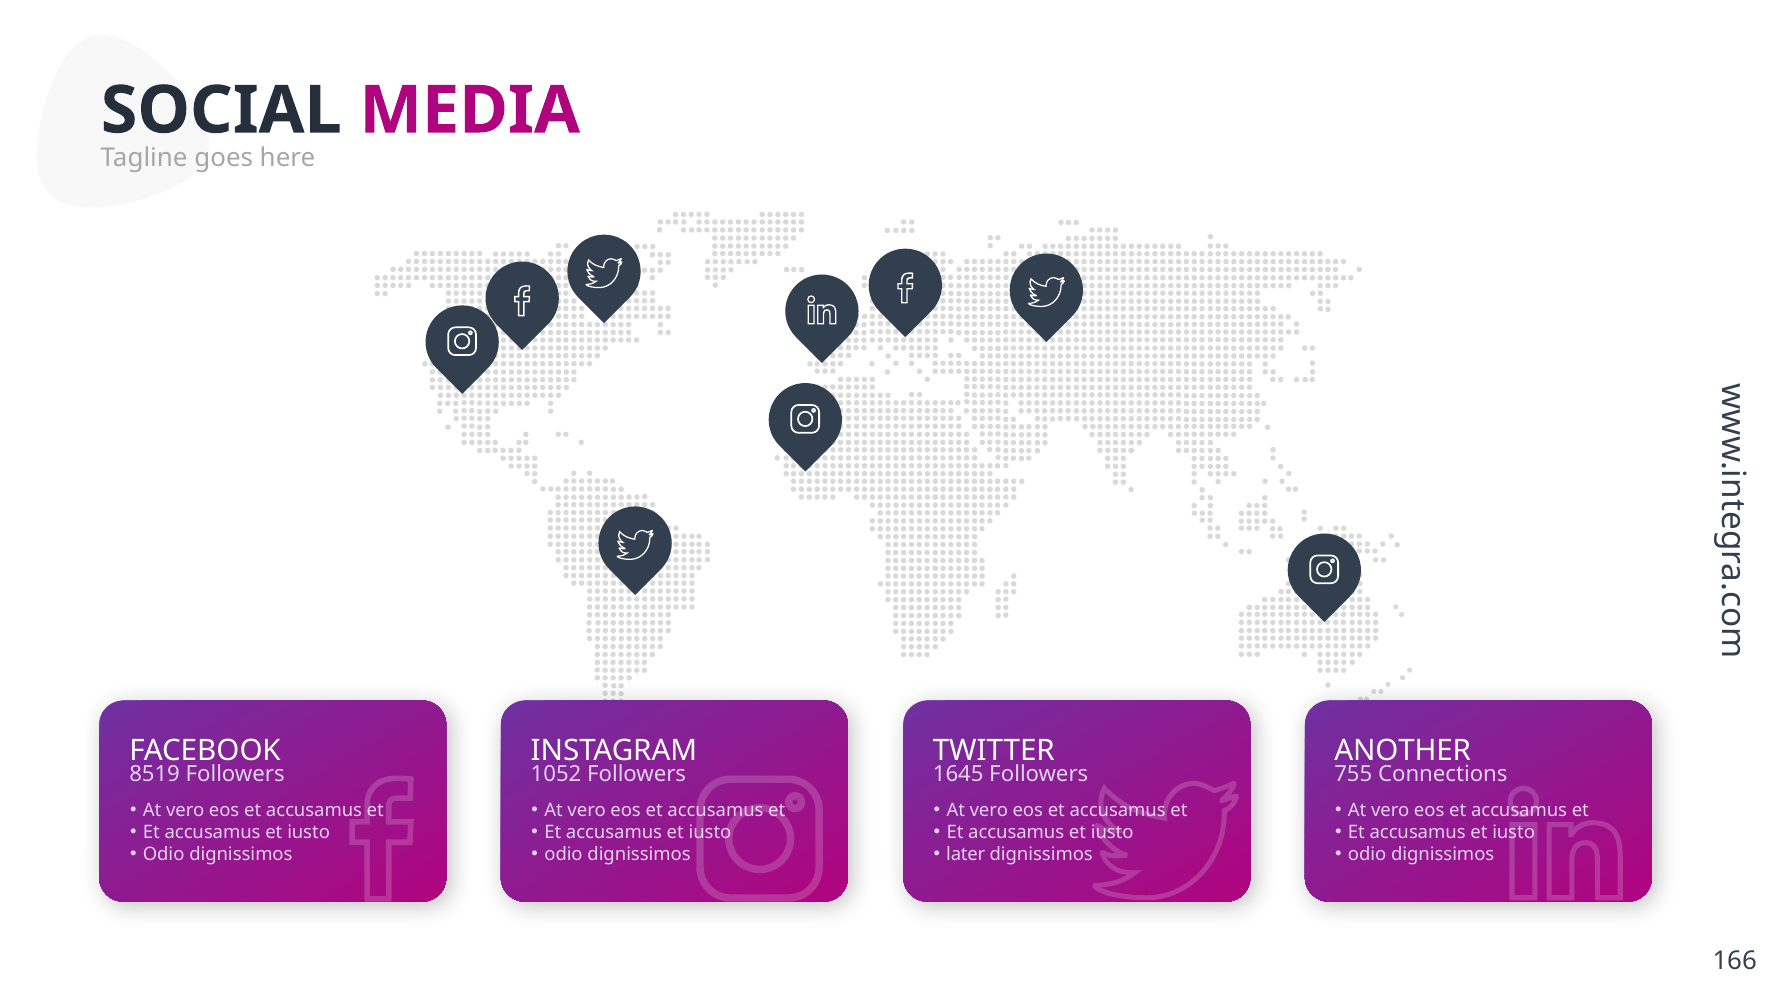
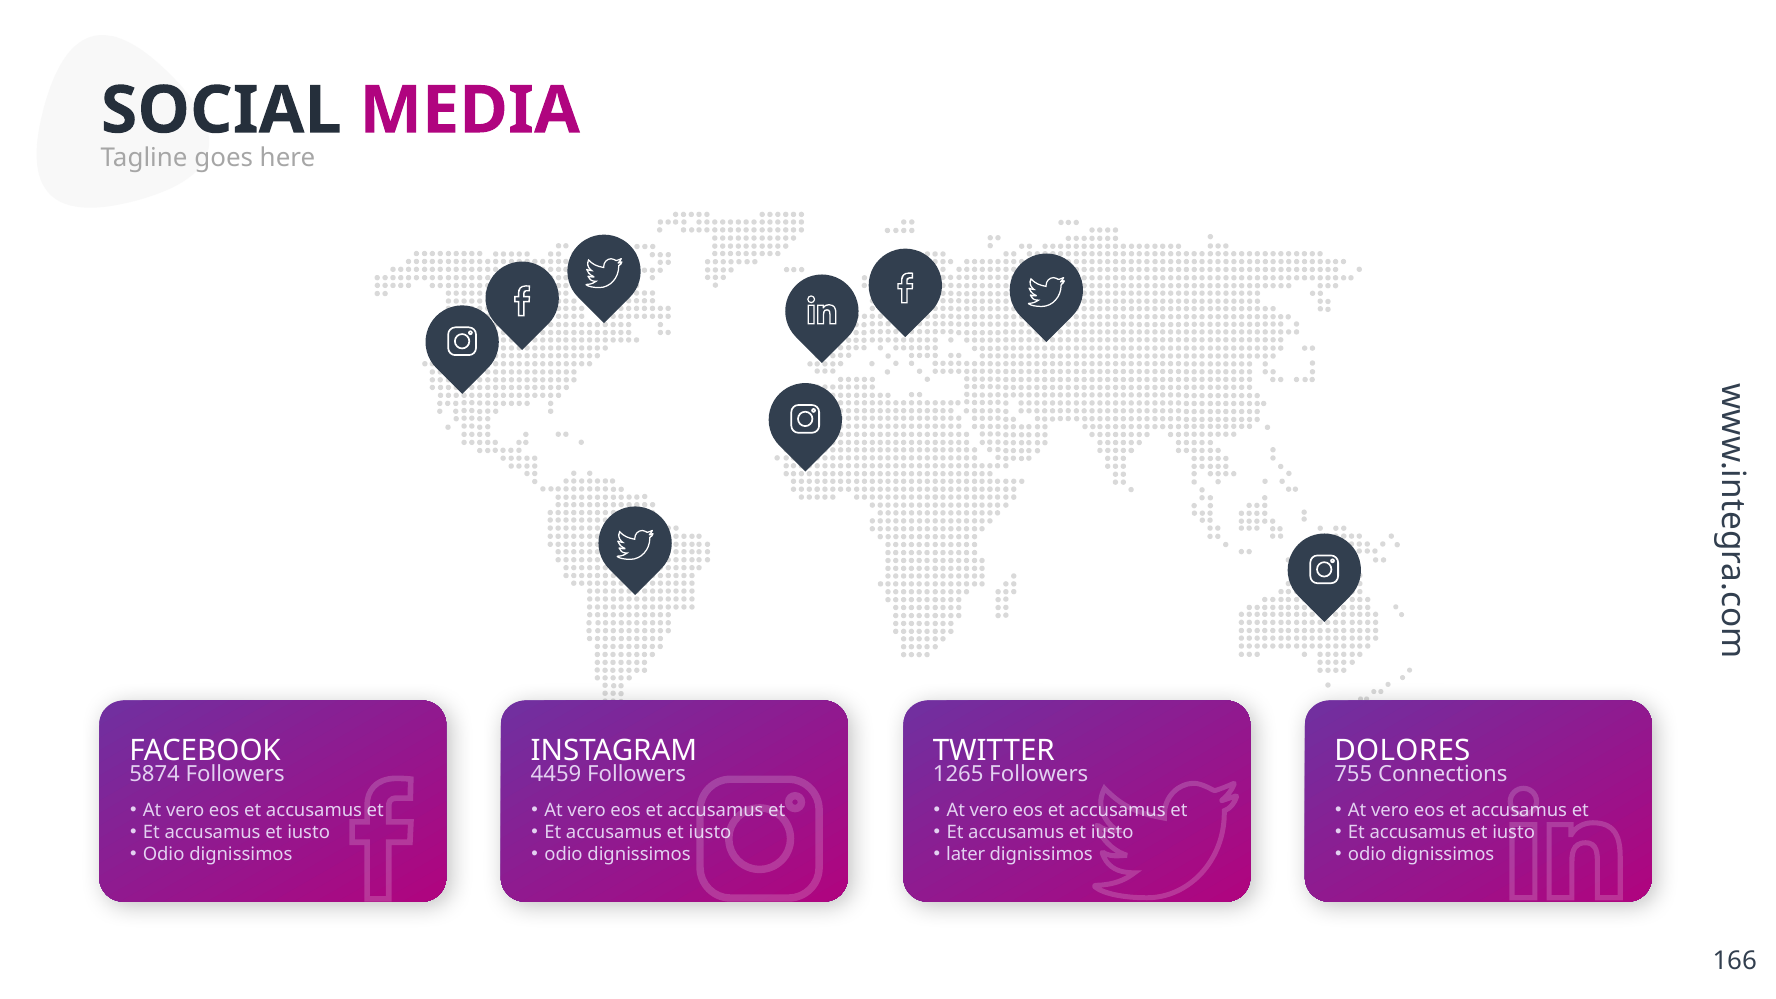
ANOTHER: ANOTHER -> DOLORES (1402, 751)
8519: 8519 -> 5874 (155, 774)
1052: 1052 -> 4459 (556, 774)
1645: 1645 -> 1265 (958, 774)
